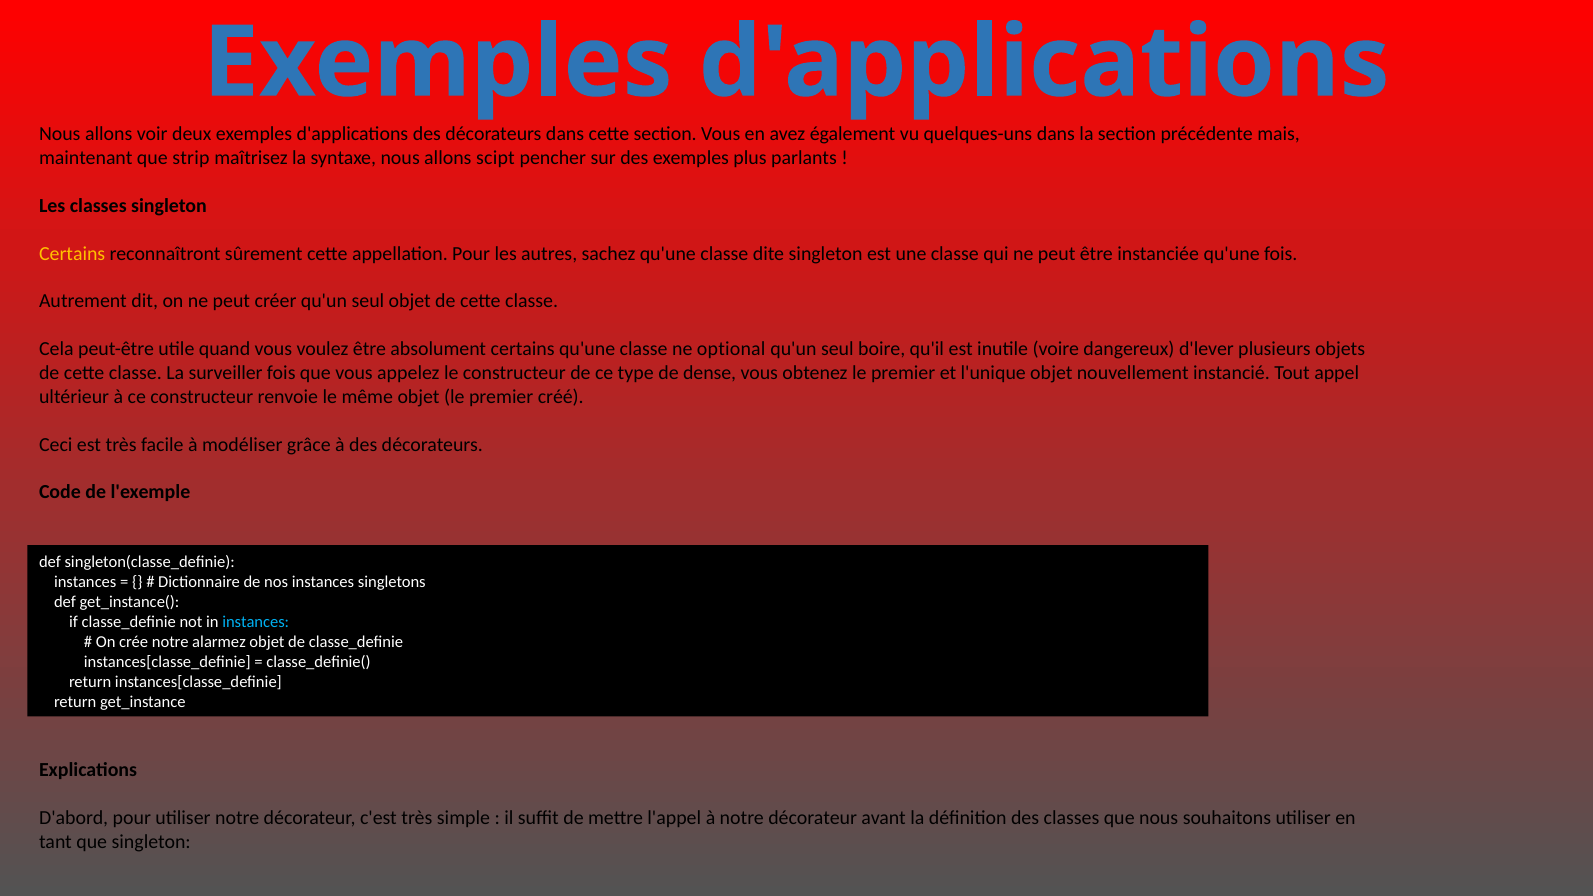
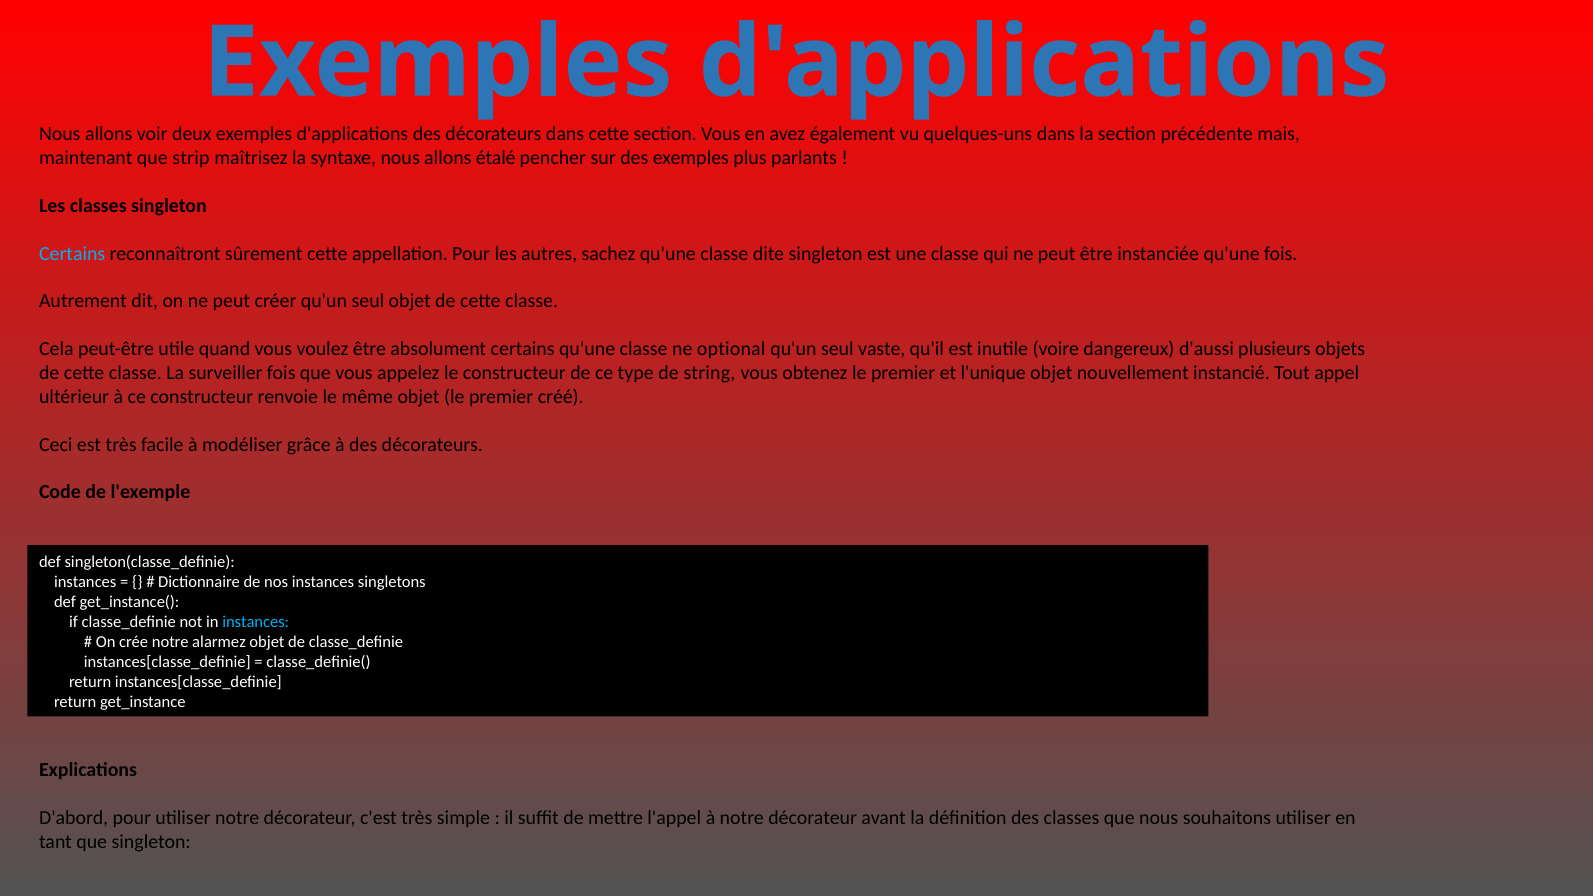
scipt: scipt -> étalé (496, 158)
Certains colour: yellow -> light blue (72, 253)
boire: boire -> vaste (882, 349)
d'lever: d'lever -> d'aussi (1206, 349)
dense: dense -> string (709, 373)
